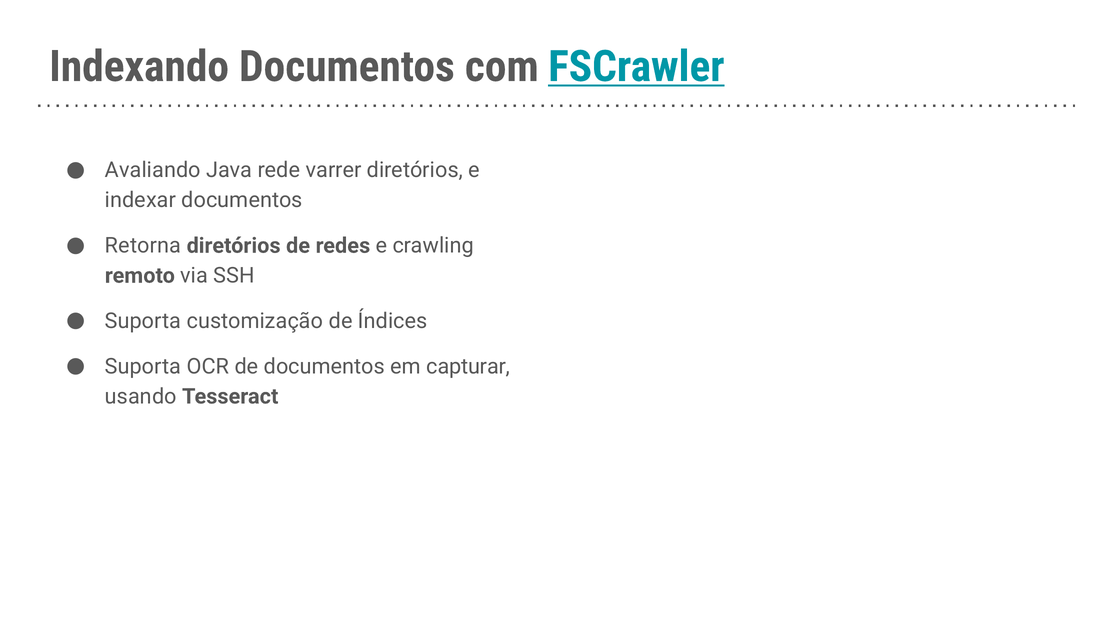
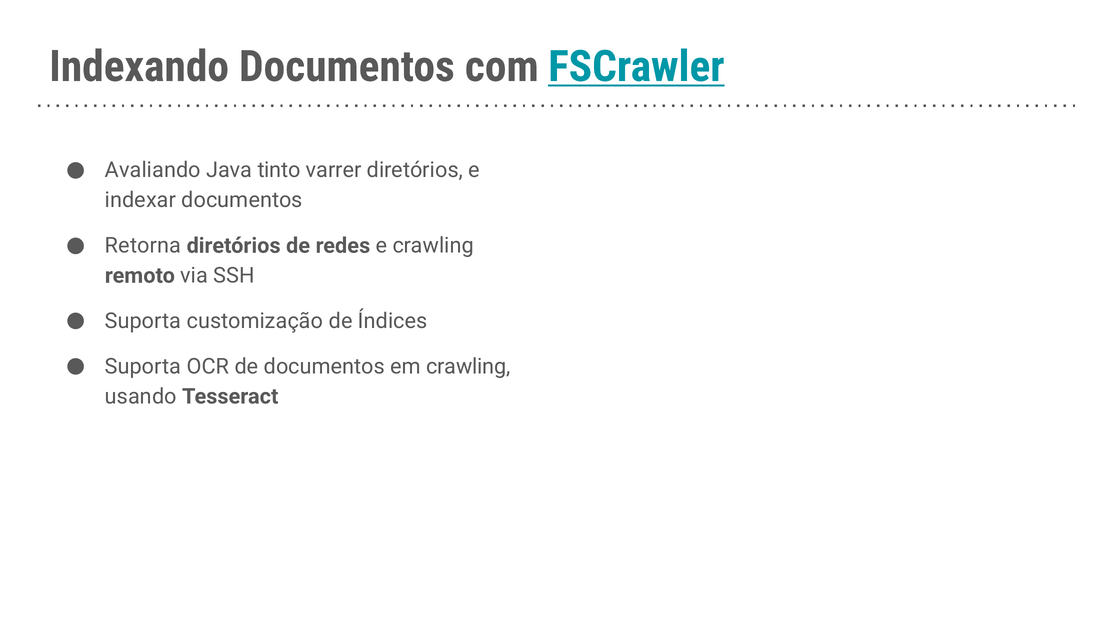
rede: rede -> tinto (279, 170)
em capturar: capturar -> crawling (468, 367)
